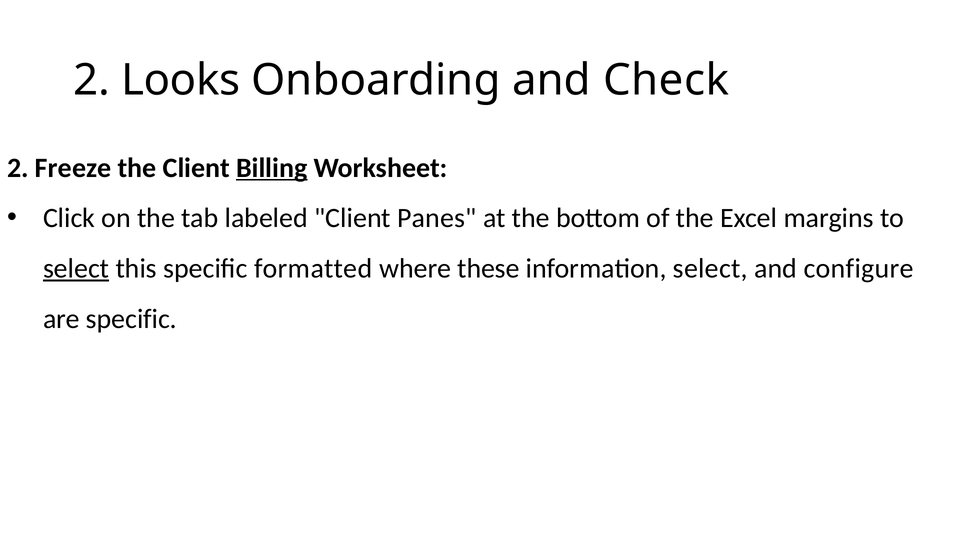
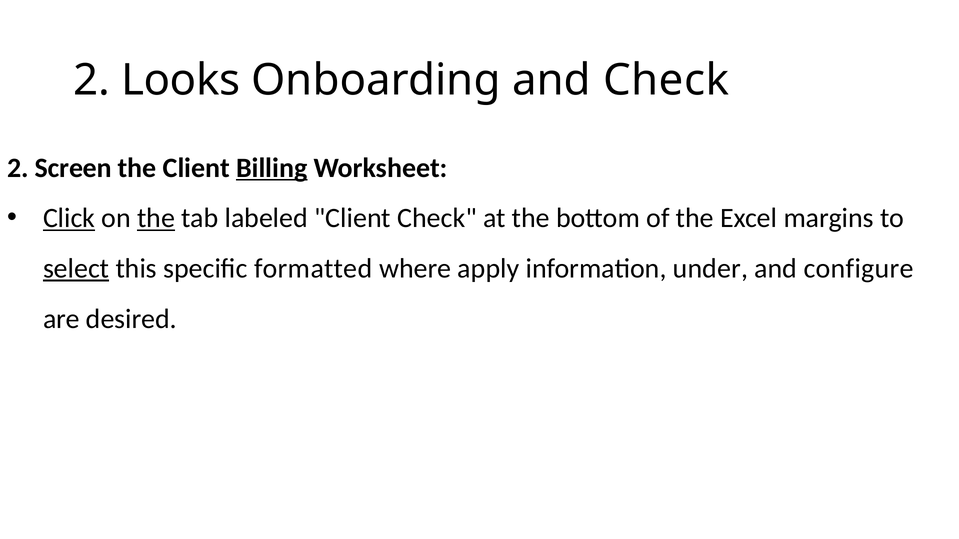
Freeze: Freeze -> Screen (73, 168)
Click underline: none -> present (69, 218)
the underline: none -> present (156, 218)
Client Panes: Panes -> Check (437, 218)
these: these -> apply (488, 269)
information select: select -> under (710, 269)
are specific: specific -> desired (131, 319)
